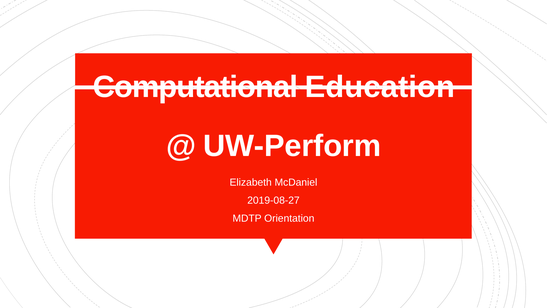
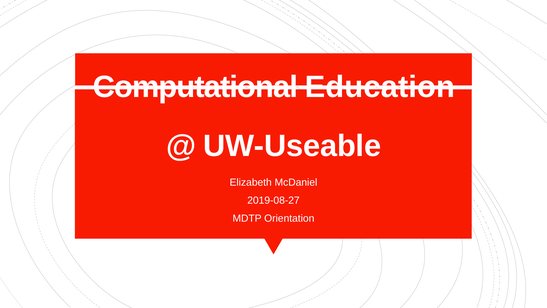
UW-Perform: UW-Perform -> UW-Useable (292, 146)
